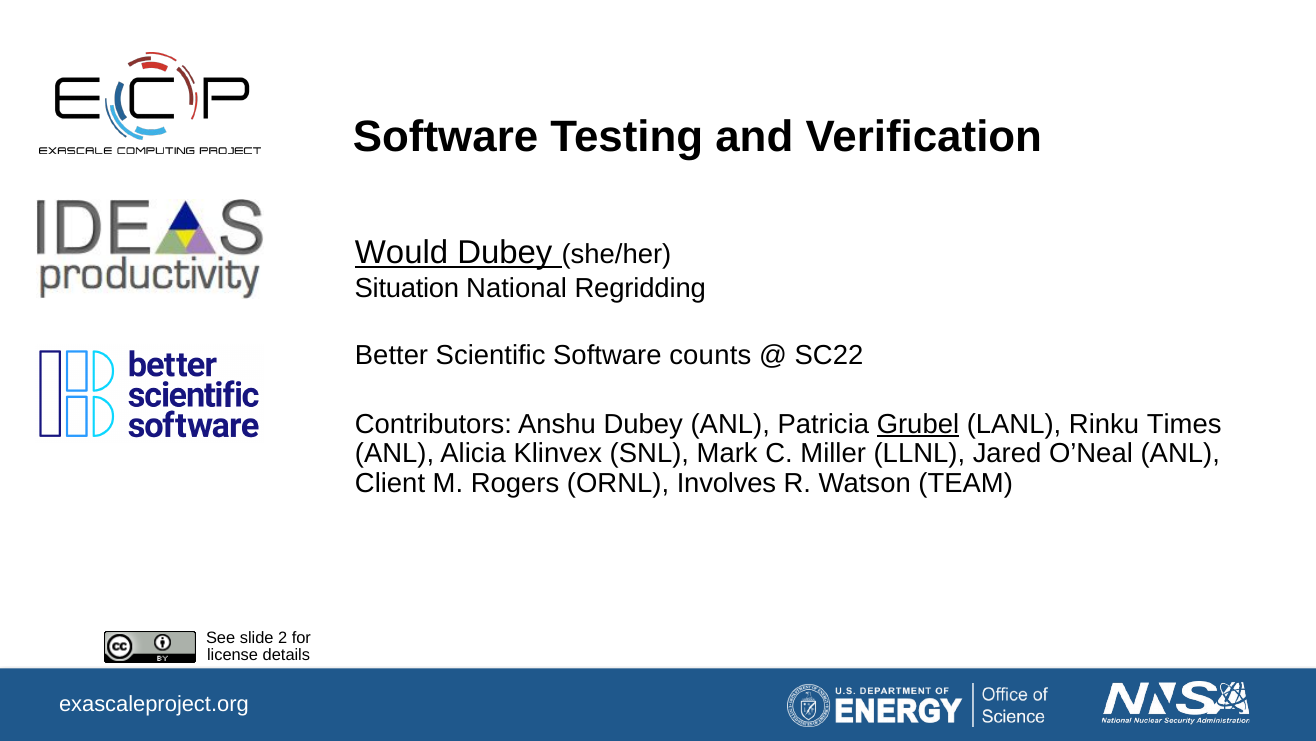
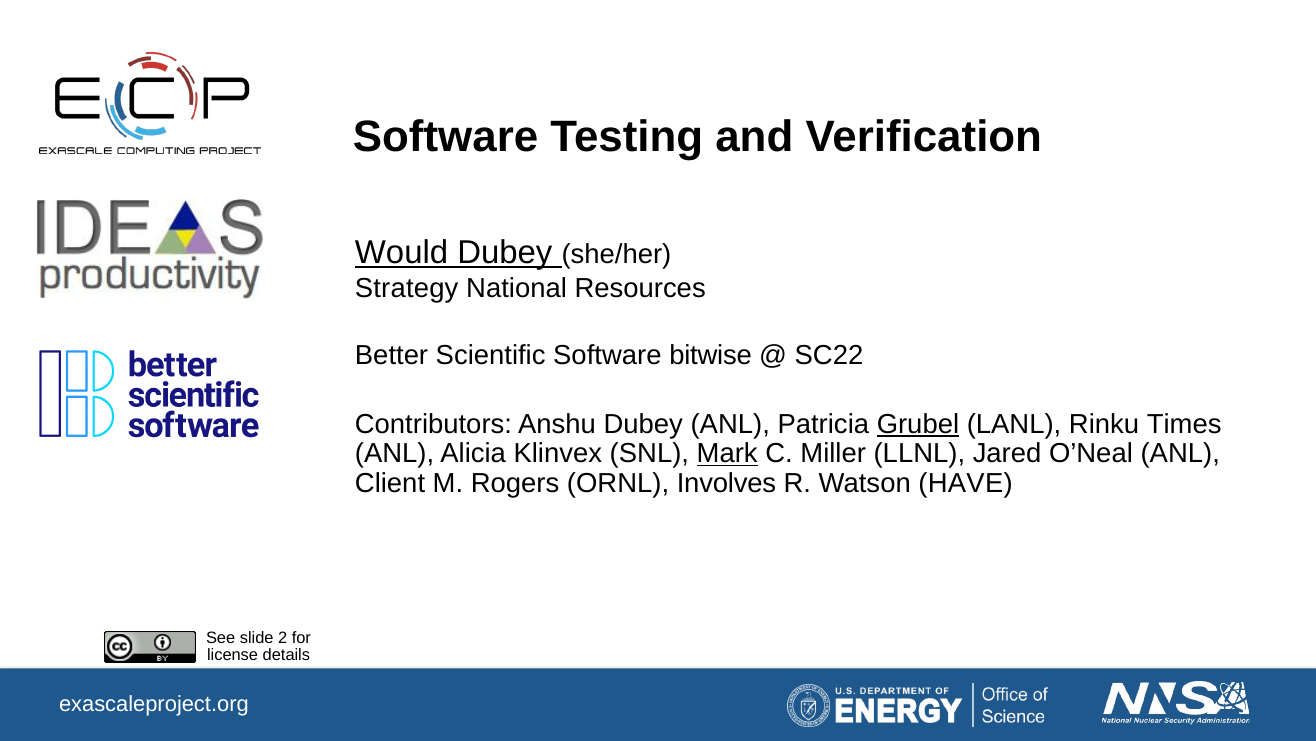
Situation: Situation -> Strategy (407, 288)
Regridding: Regridding -> Resources (640, 288)
counts: counts -> bitwise (711, 356)
Mark underline: none -> present (727, 453)
TEAM: TEAM -> HAVE (966, 483)
